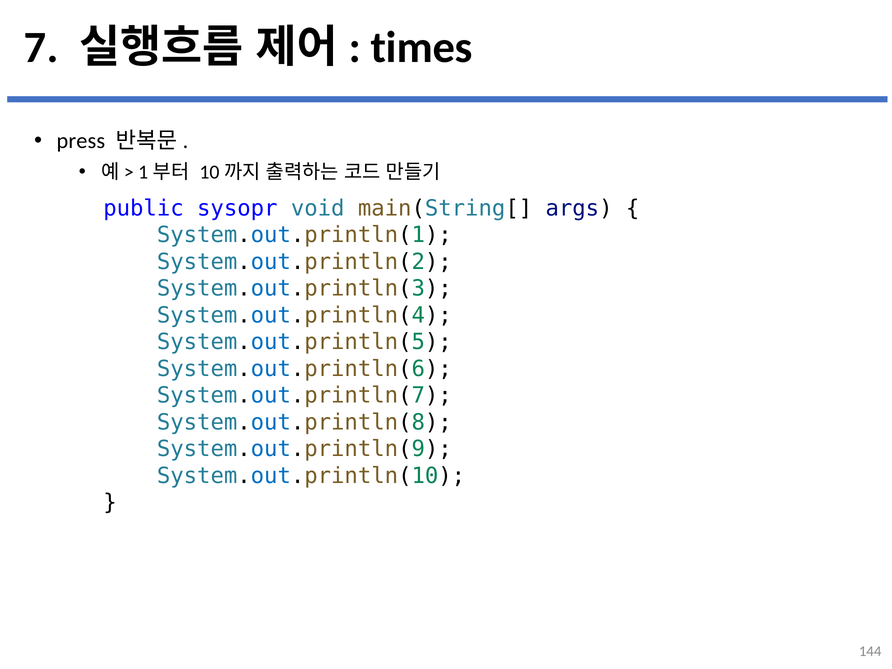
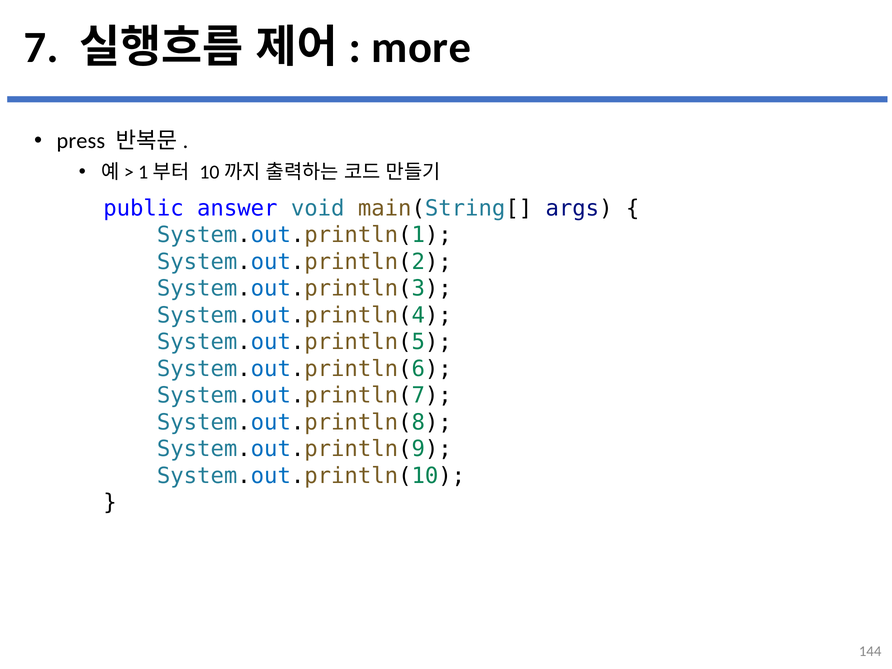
times: times -> more (421, 48)
sysopr: sysopr -> answer (237, 208)
